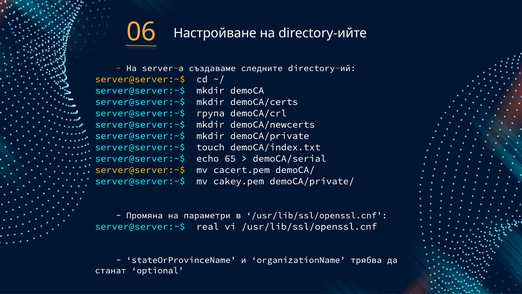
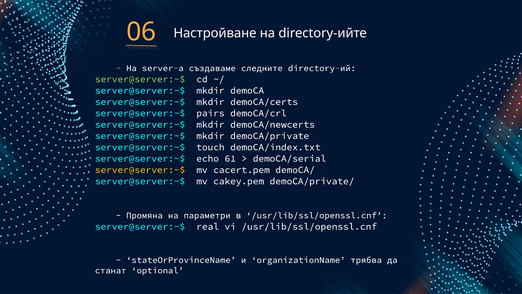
server@server:~$ colour: yellow -> light green (140, 79)
група: група -> pairs (210, 113)
65: 65 -> 61 (230, 158)
